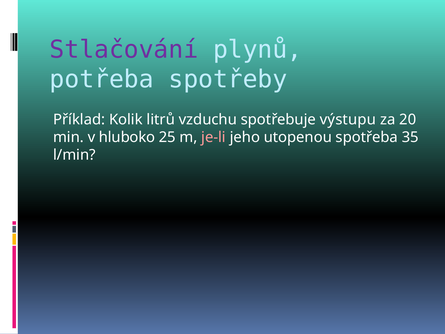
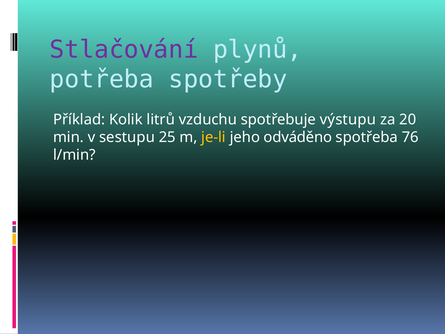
hluboko: hluboko -> sestupu (127, 137)
je-li colour: pink -> yellow (214, 137)
utopenou: utopenou -> odváděno (298, 137)
35: 35 -> 76 (410, 137)
